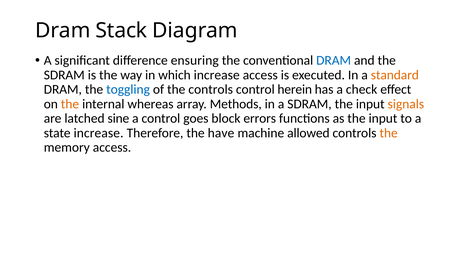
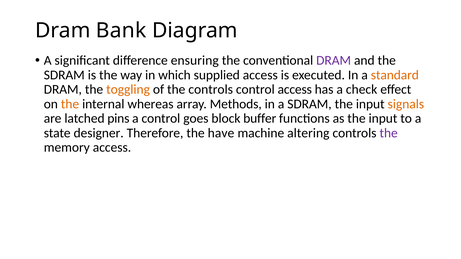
Stack: Stack -> Bank (121, 31)
DRAM colour: blue -> purple (334, 61)
which increase: increase -> supplied (217, 75)
toggling colour: blue -> orange (128, 90)
control herein: herein -> access (295, 90)
sine: sine -> pins (118, 119)
errors: errors -> buffer (260, 119)
state increase: increase -> designer (99, 133)
allowed: allowed -> altering (308, 133)
the colour: orange -> purple (389, 133)
